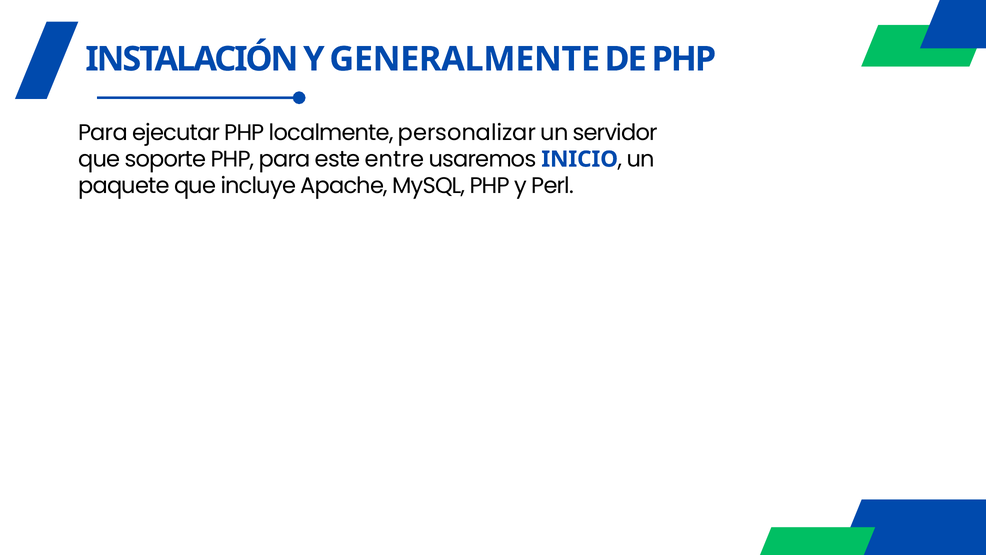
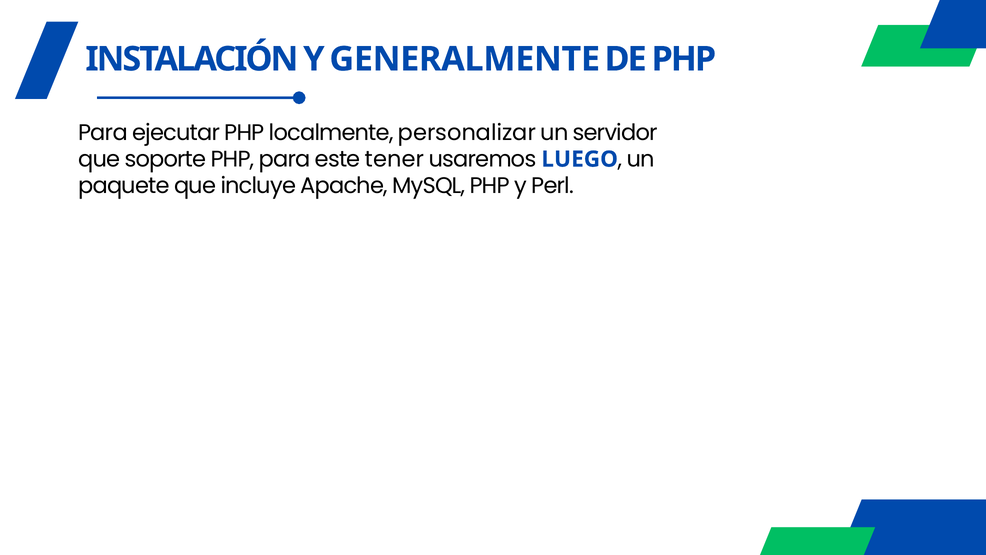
entre: entre -> tener (395, 159)
INICIO: INICIO -> LUEGO (580, 159)
